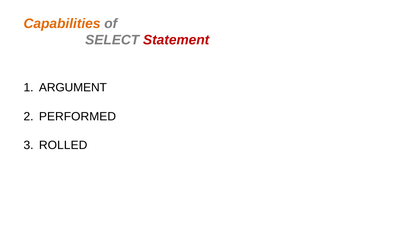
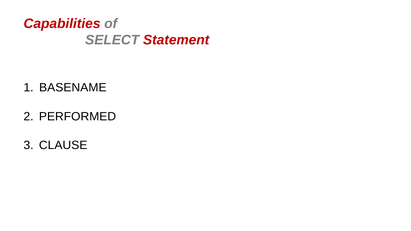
Capabilities colour: orange -> red (62, 24)
ARGUMENT: ARGUMENT -> BASENAME (73, 88)
ROLLED: ROLLED -> CLAUSE (63, 145)
